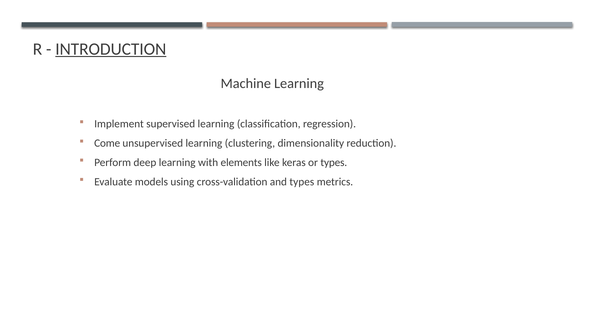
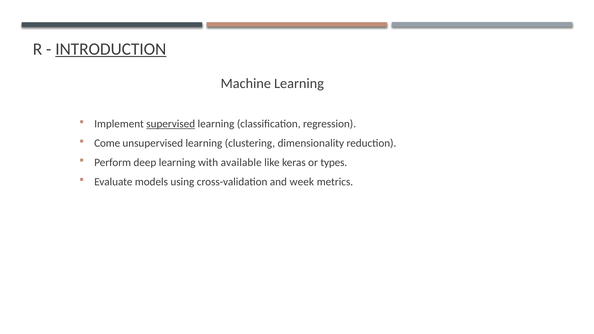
supervised underline: none -> present (171, 124)
elements: elements -> available (241, 162)
and types: types -> week (302, 182)
